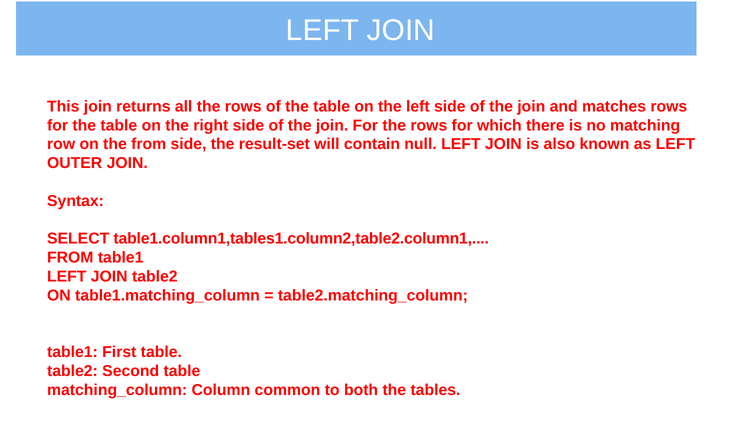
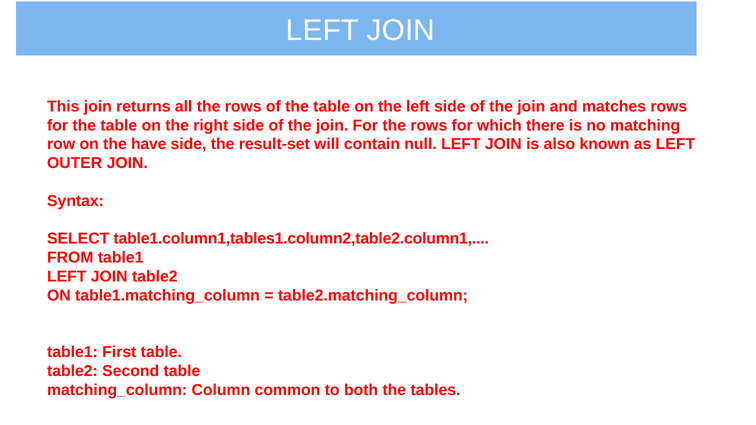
the from: from -> have (149, 144)
